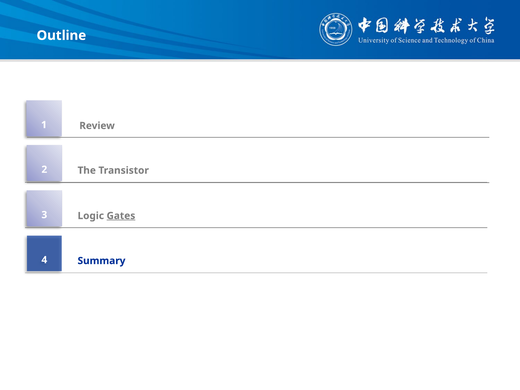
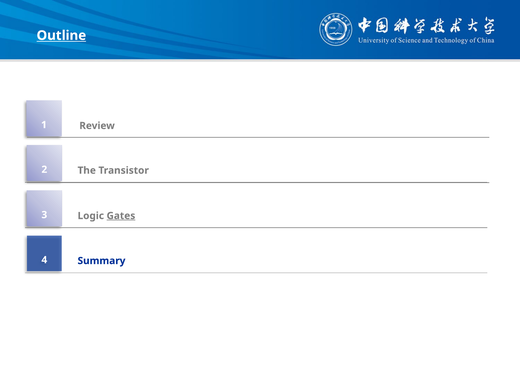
Outline underline: none -> present (61, 35)
